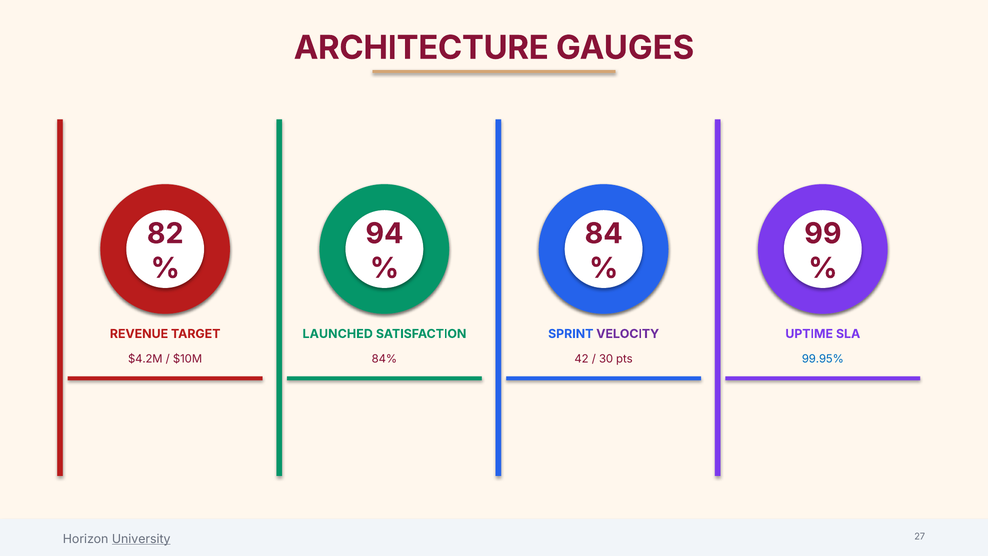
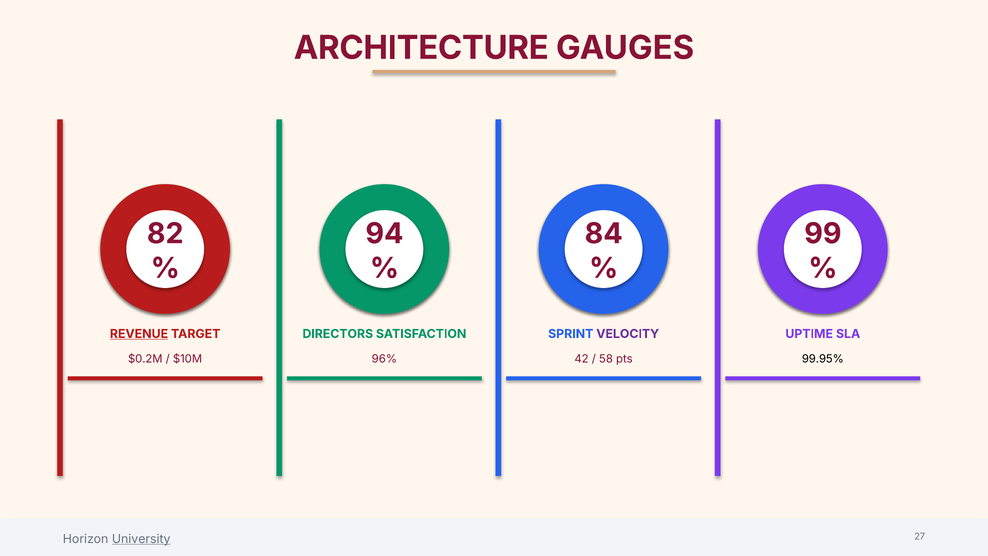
REVENUE underline: none -> present (139, 334)
LAUNCHED: LAUNCHED -> DIRECTORS (338, 334)
$4.2M: $4.2M -> $0.2M (145, 359)
84%: 84% -> 96% (384, 359)
30: 30 -> 58 (606, 359)
99.95% colour: blue -> black (823, 359)
